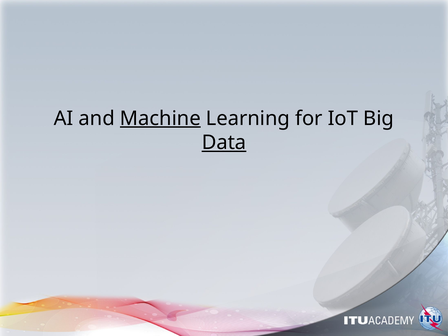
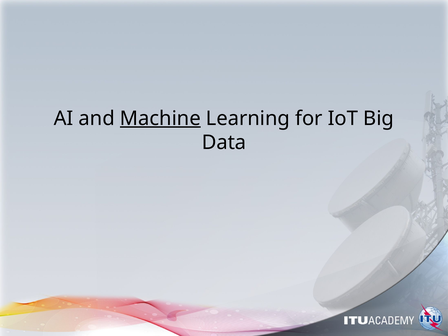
Data underline: present -> none (224, 143)
